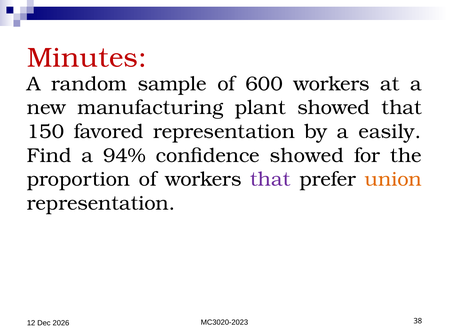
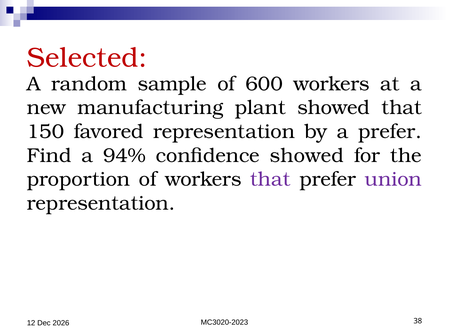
Minutes: Minutes -> Selected (87, 58)
a easily: easily -> prefer (390, 132)
union colour: orange -> purple (393, 180)
